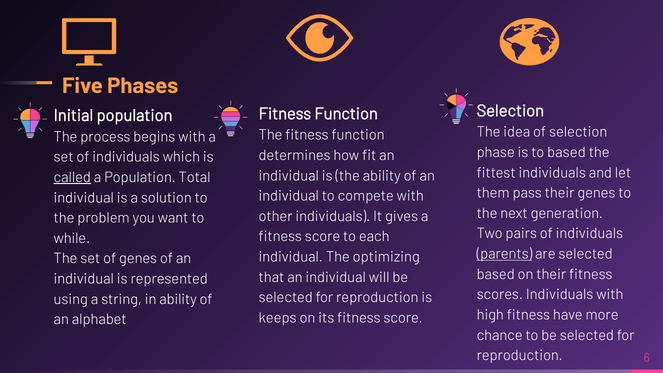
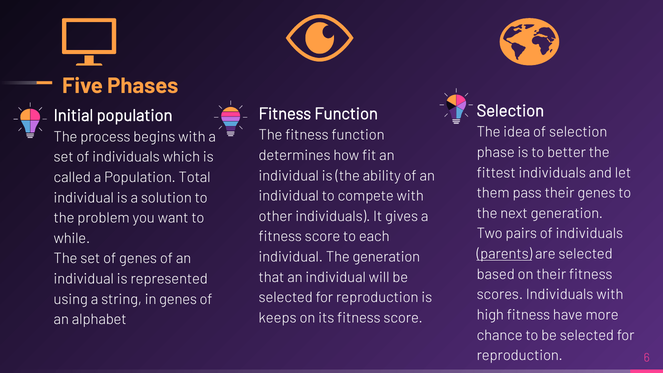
to based: based -> better (567, 152)
called underline: present -> none (72, 177)
The optimizing: optimizing -> generation (386, 257)
in ability: ability -> genes (178, 299)
